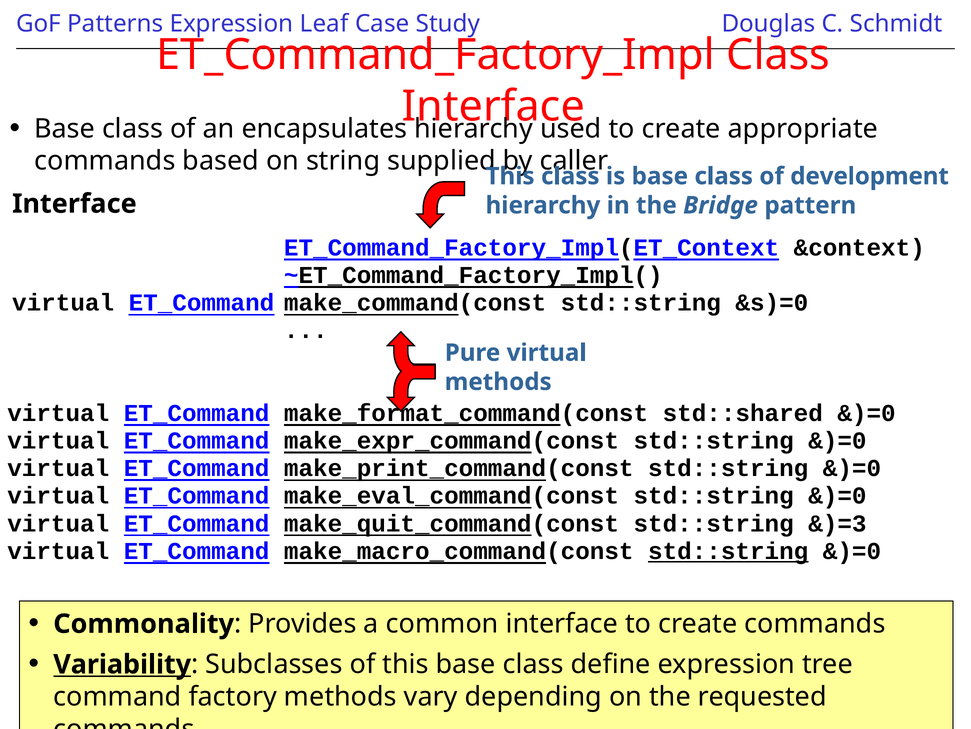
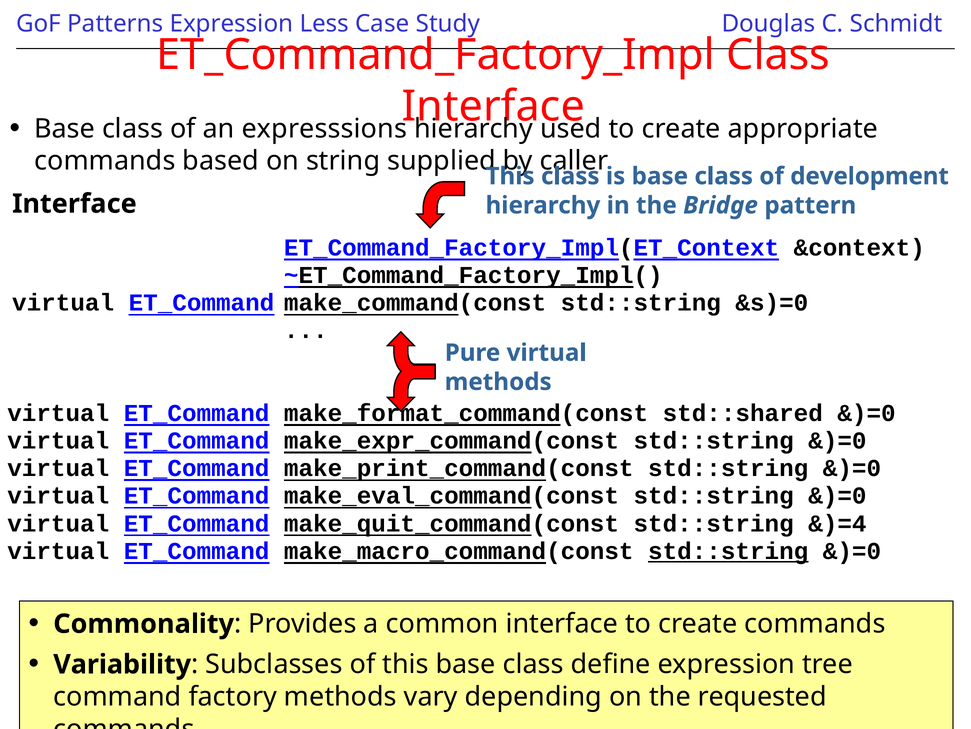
Leaf: Leaf -> Less (324, 24)
encapsulates: encapsulates -> expresssions (324, 129)
&)=3: &)=3 -> &)=4 (837, 523)
Variability underline: present -> none (122, 664)
